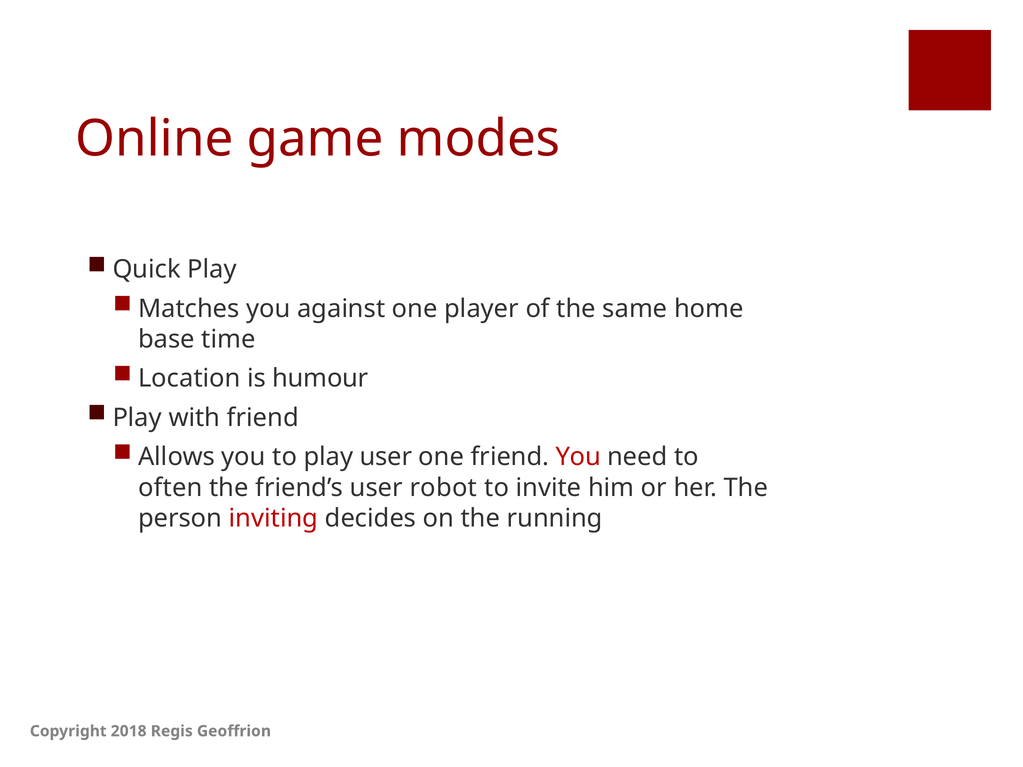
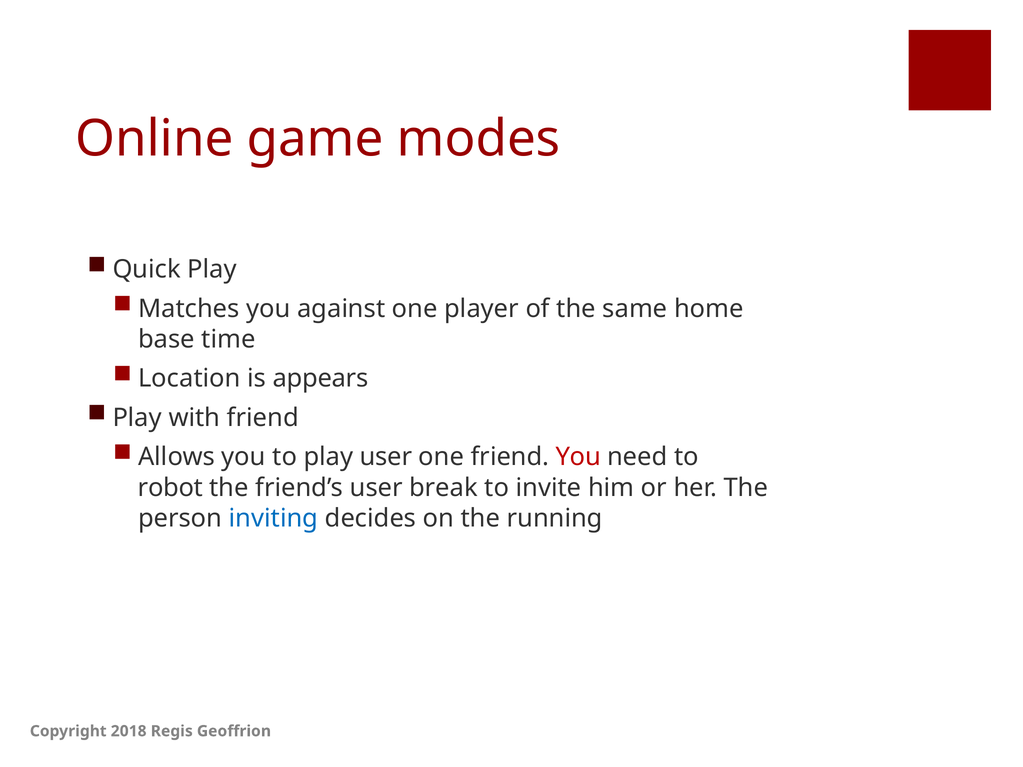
humour: humour -> appears (320, 379)
often: often -> robot (170, 488)
robot: robot -> break (444, 488)
inviting colour: red -> blue (274, 518)
